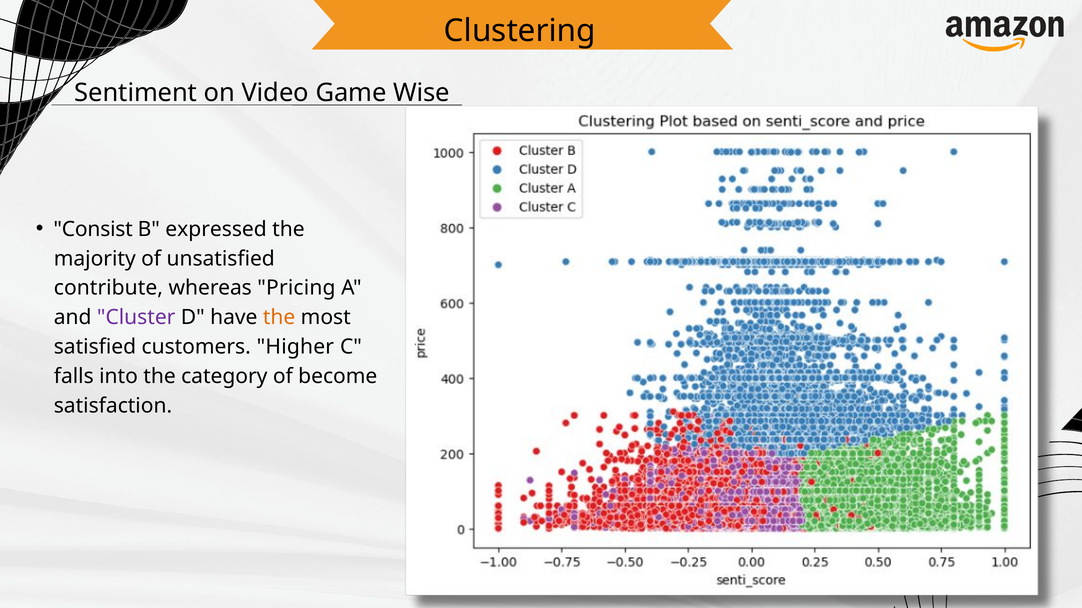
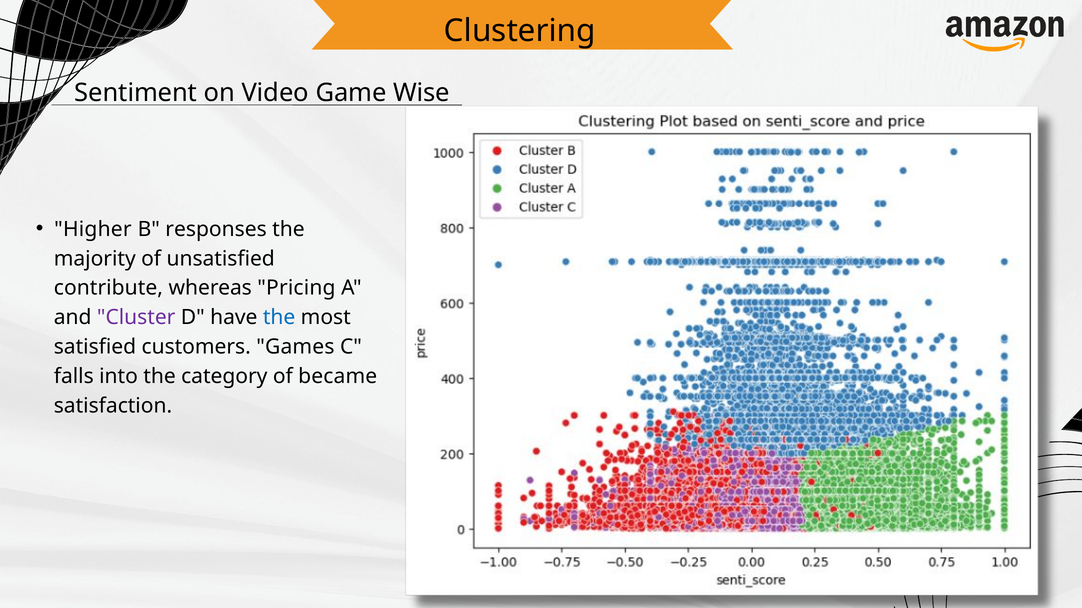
Consist: Consist -> Higher (93, 229)
expressed: expressed -> responses (216, 229)
the colour: orange -> blue (279, 318)
Higher: Higher -> Games (295, 347)
become: become -> became (338, 377)
